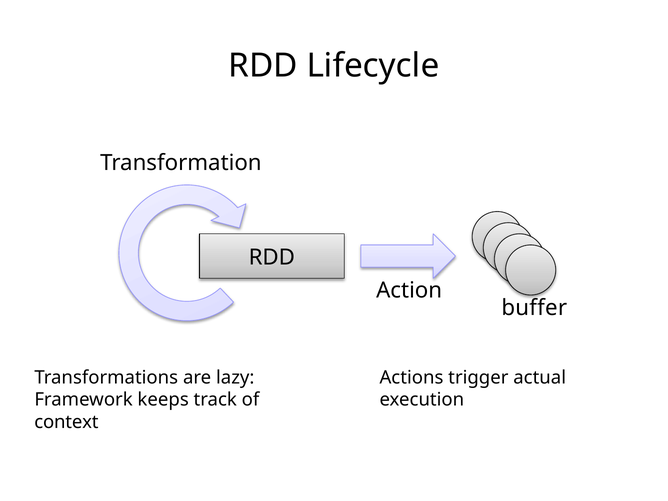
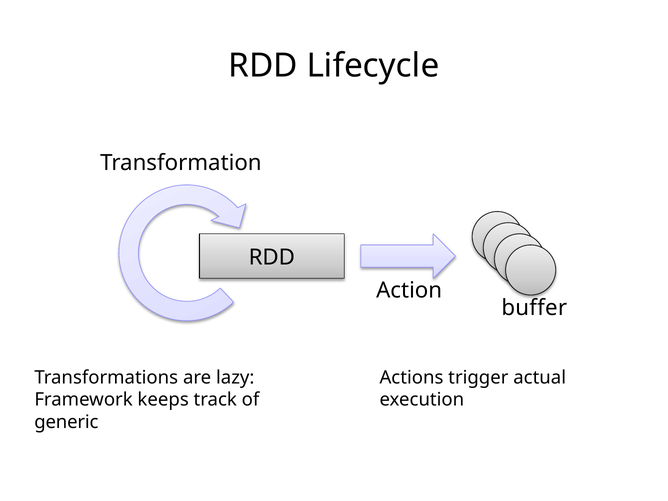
context: context -> generic (66, 422)
